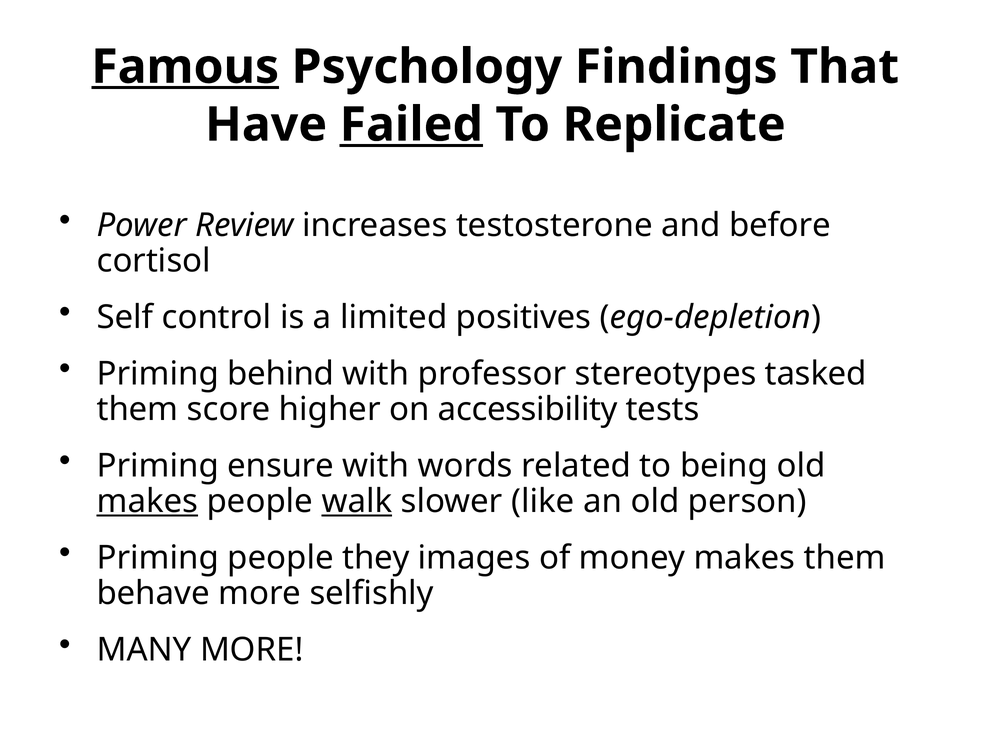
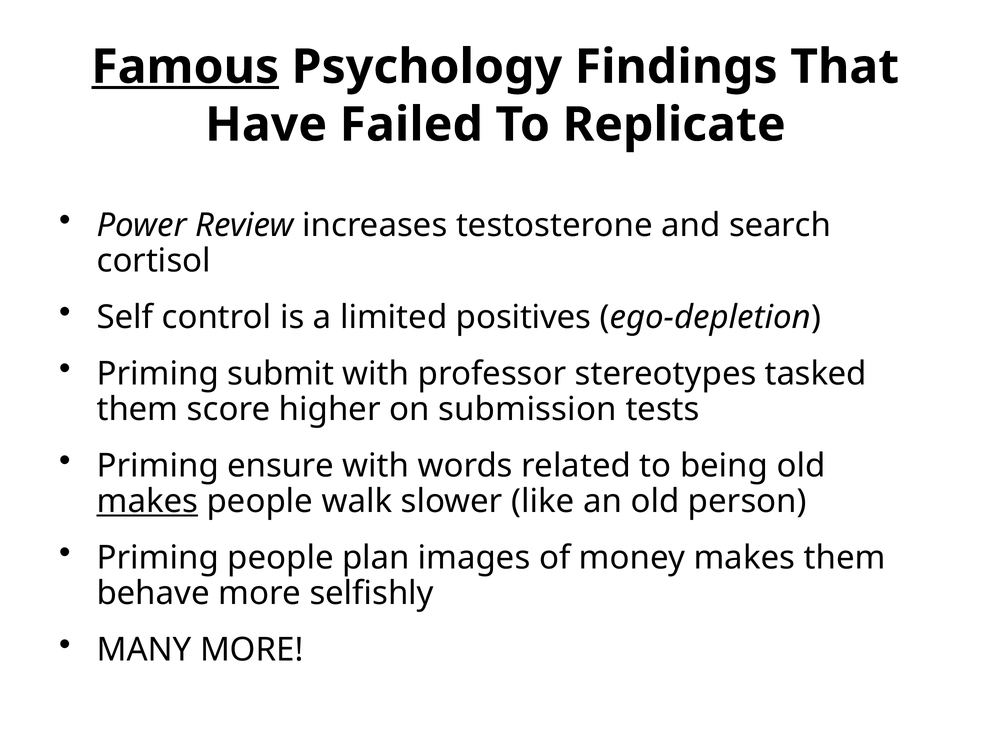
Failed underline: present -> none (411, 125)
before: before -> search (780, 225)
behind: behind -> submit (281, 374)
accessibility: accessibility -> submission (528, 409)
walk underline: present -> none (357, 502)
they: they -> plan (376, 558)
